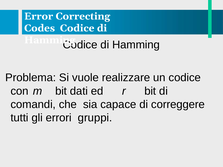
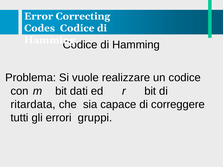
comandi: comandi -> ritardata (33, 105)
